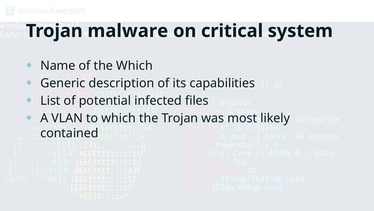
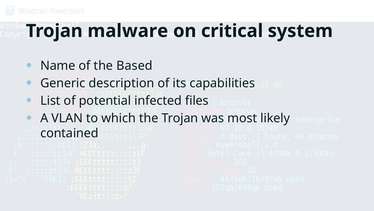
the Which: Which -> Based (134, 66)
